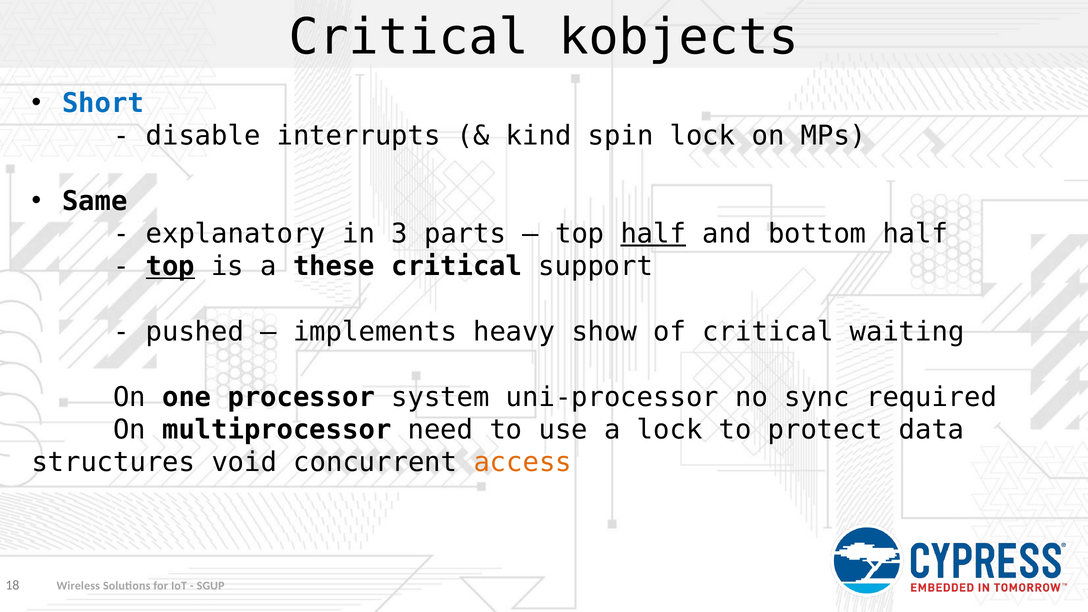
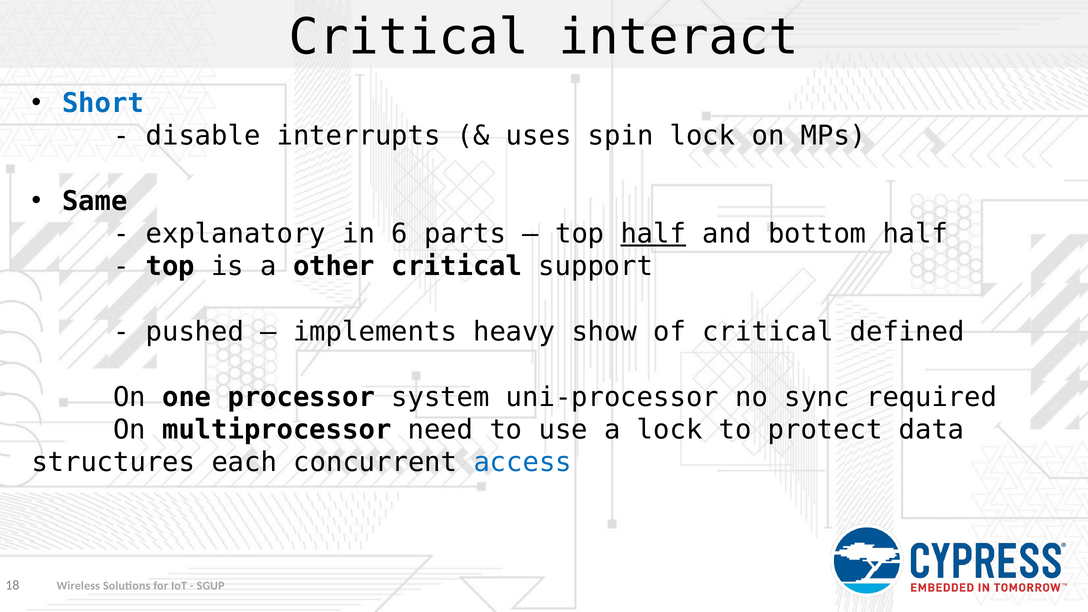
kobjects: kobjects -> interact (679, 37)
kind: kind -> uses (539, 136)
3: 3 -> 6 (400, 234)
top underline: present -> none (170, 266)
these: these -> other (334, 266)
waiting: waiting -> defined (907, 332)
void: void -> each (244, 462)
access colour: orange -> blue (523, 462)
